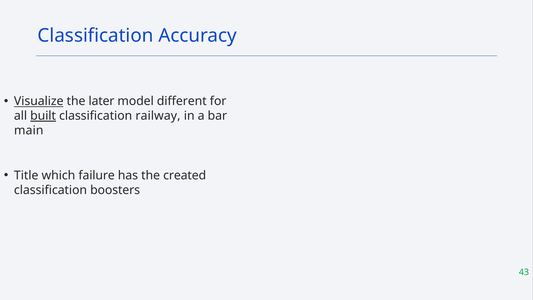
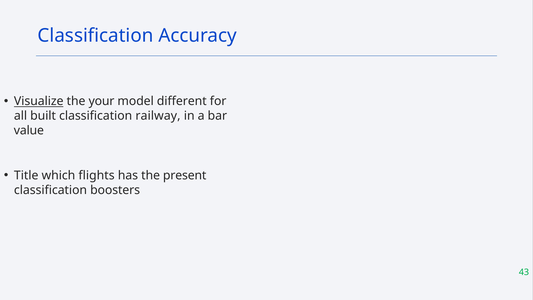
later: later -> your (102, 101)
built underline: present -> none (43, 116)
main: main -> value (29, 130)
failure: failure -> flights (97, 175)
created: created -> present (185, 175)
